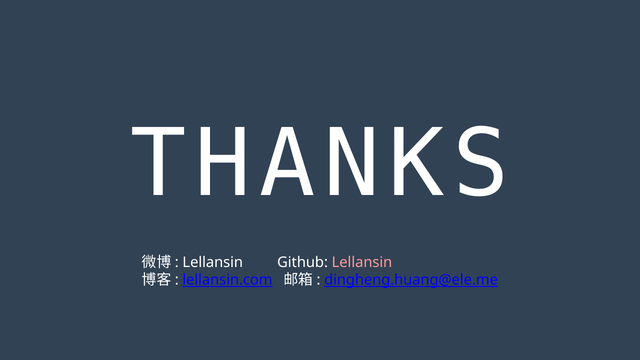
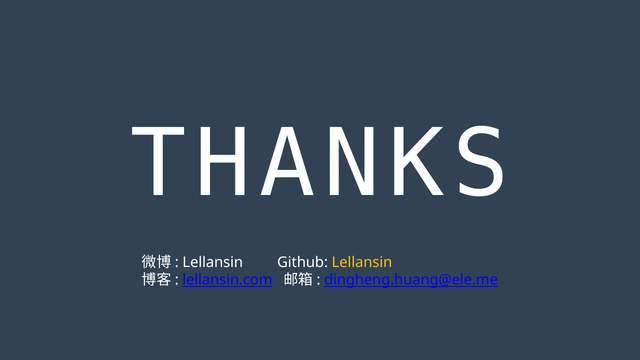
Lellansin colour: pink -> yellow (362, 262)
